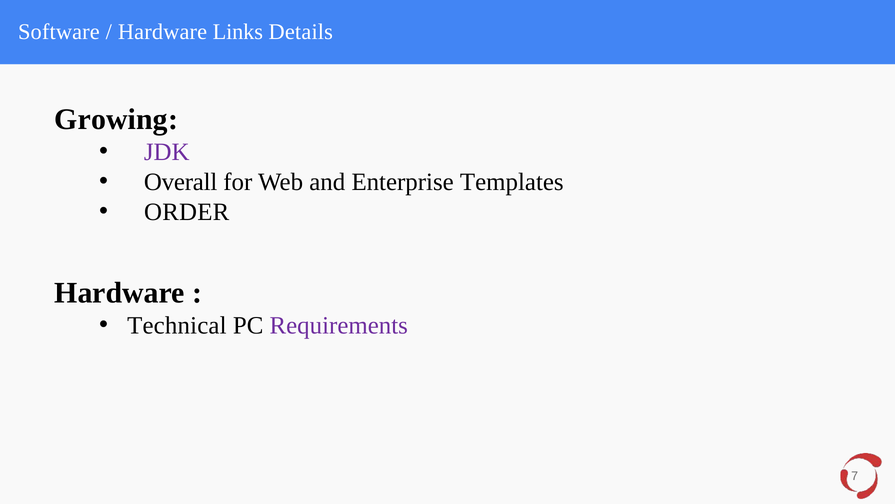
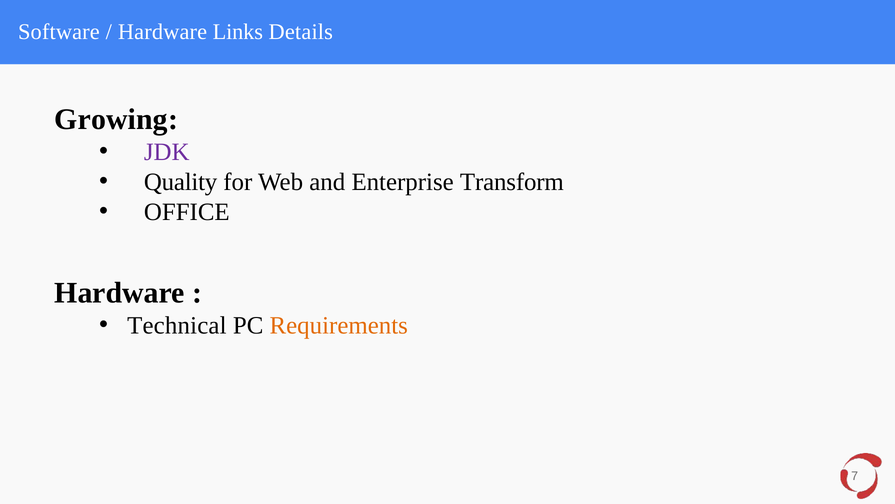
Overall: Overall -> Quality (181, 182)
Templates: Templates -> Transform (512, 182)
ORDER: ORDER -> OFFICE (187, 212)
Requirements colour: purple -> orange (339, 325)
